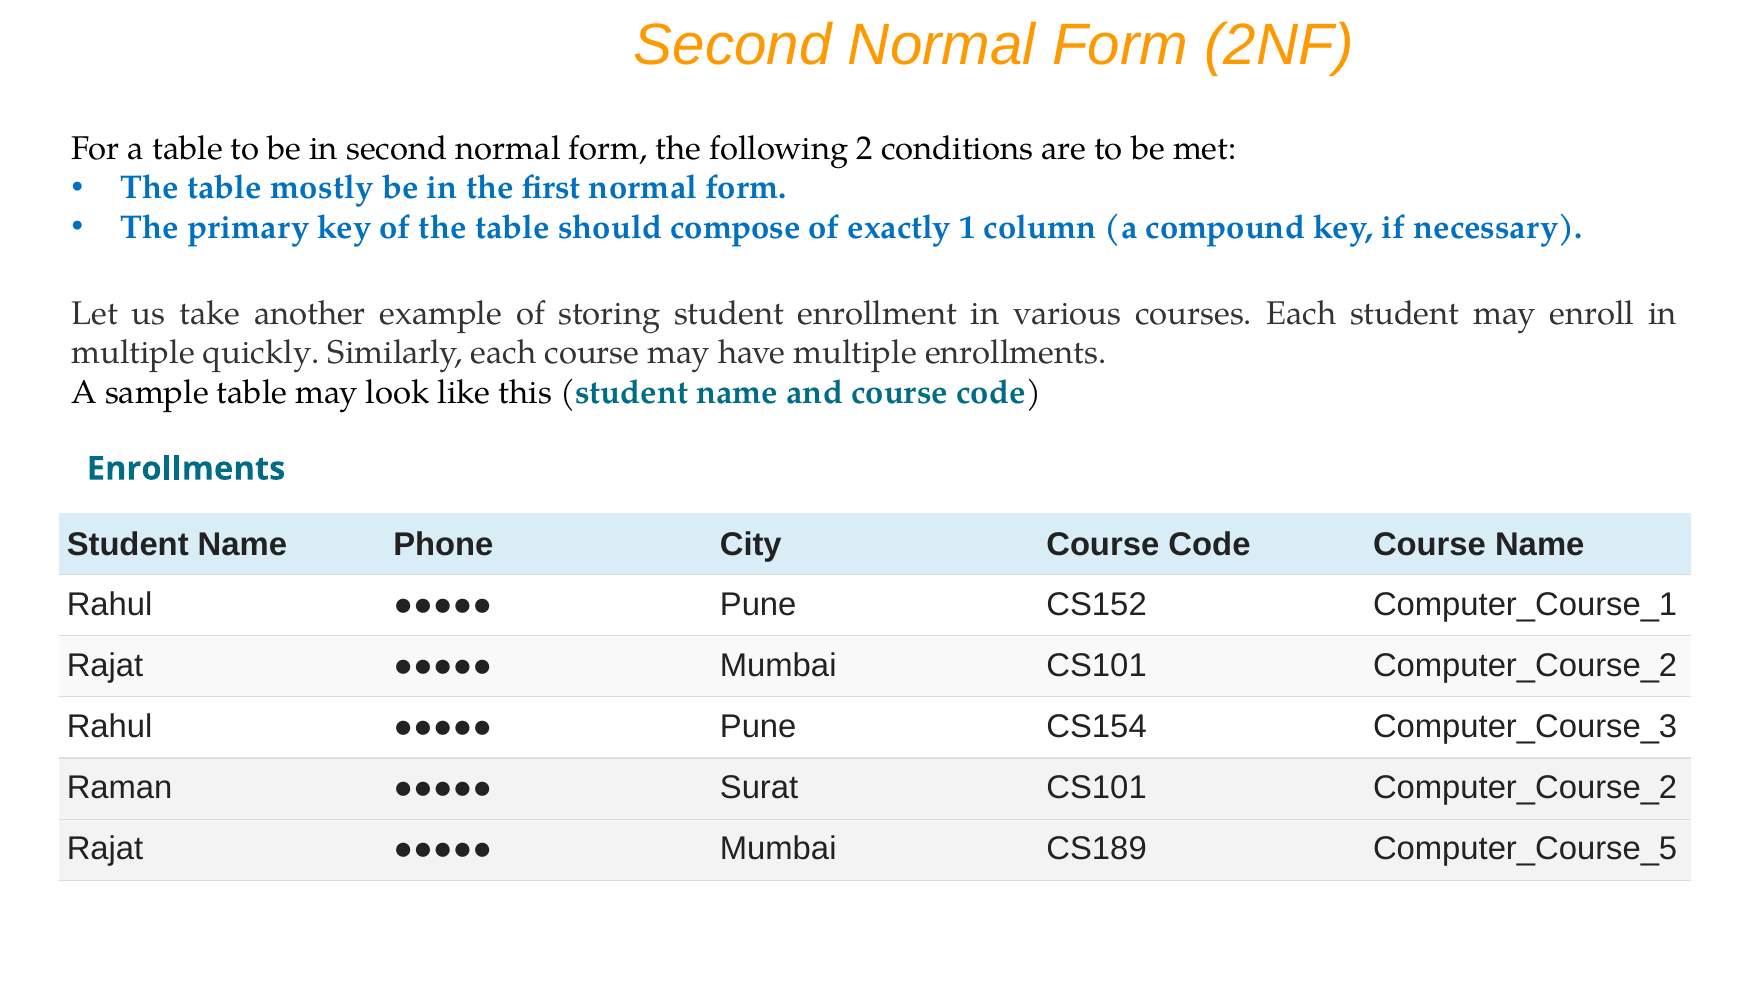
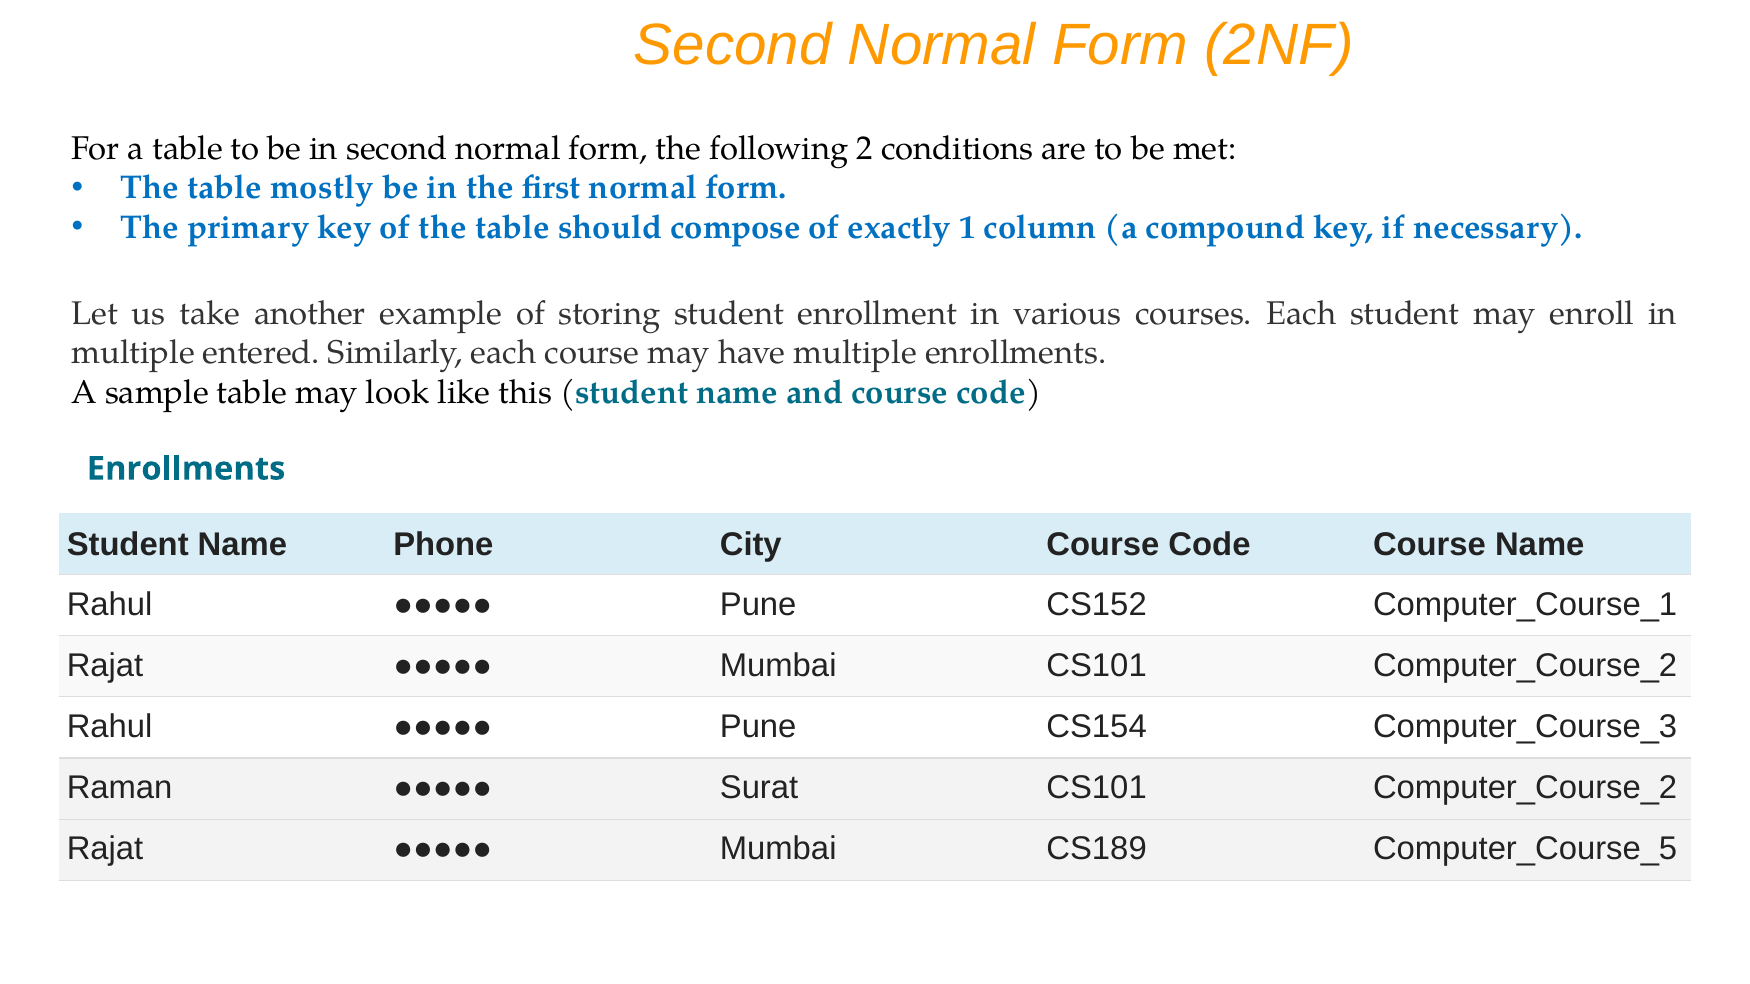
quickly: quickly -> entered (261, 353)
